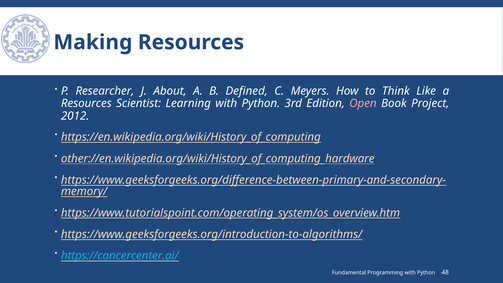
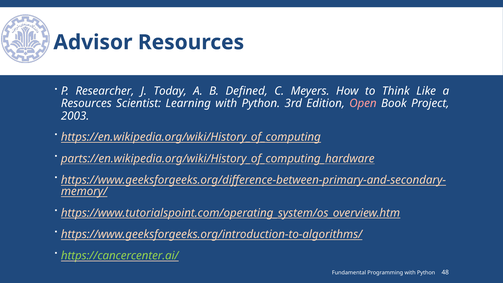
Making: Making -> Advisor (93, 42)
About: About -> Today (170, 91)
2012: 2012 -> 2003 (75, 116)
other://en.wikipedia.org/wiki/History_of_computing_hardware: other://en.wikipedia.org/wiki/History_of_computing_hardware -> parts://en.wikipedia.org/wiki/History_of_computing_hardware (218, 159)
https://cancercenter.ai/ colour: light blue -> light green (120, 256)
